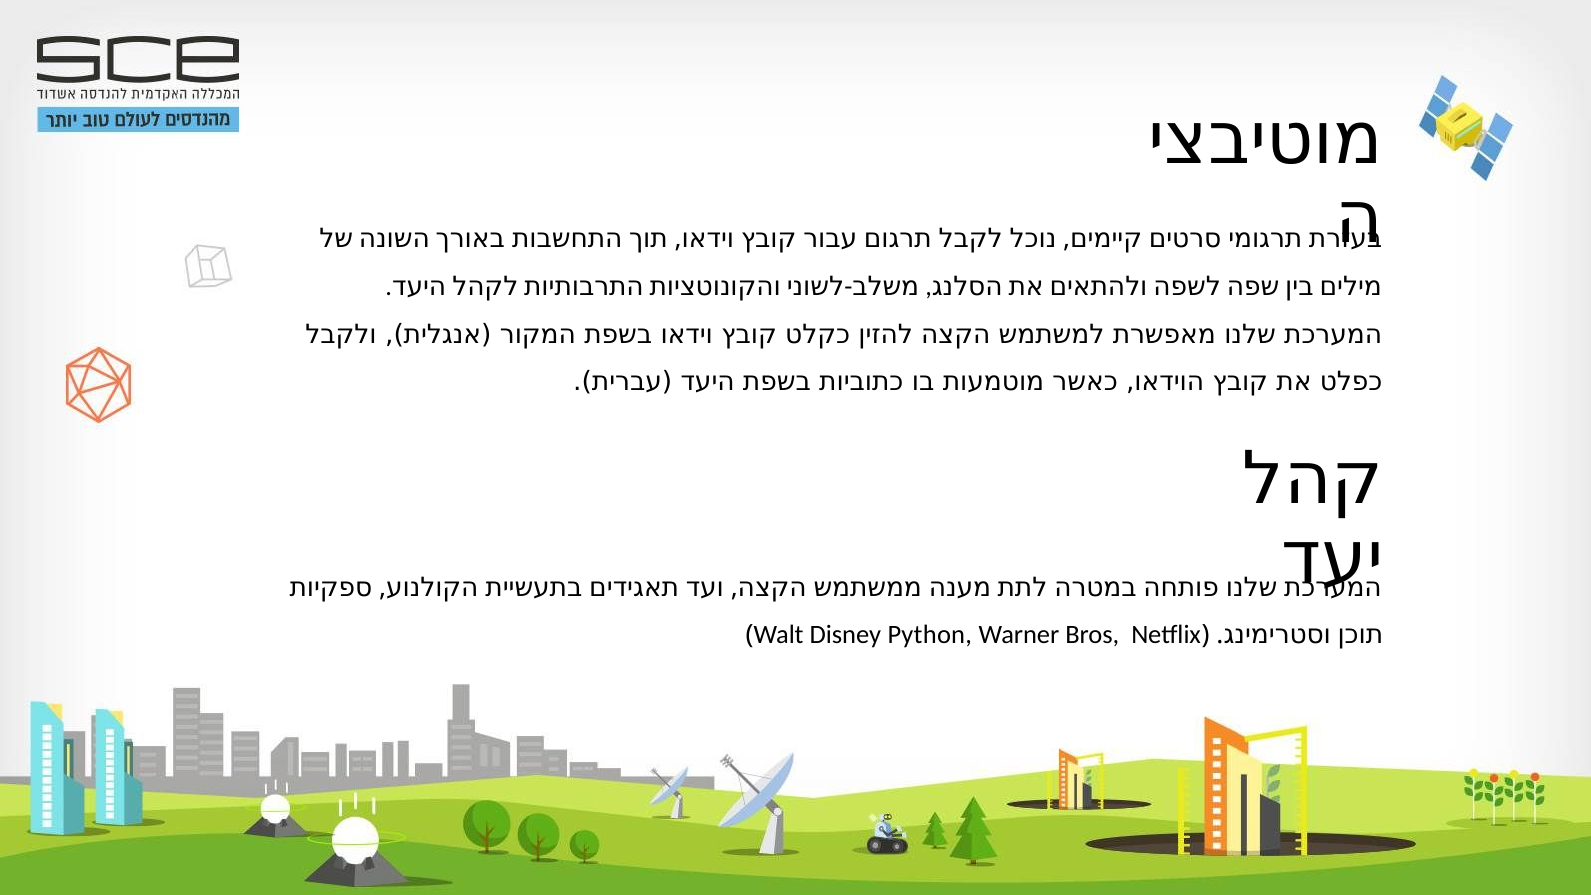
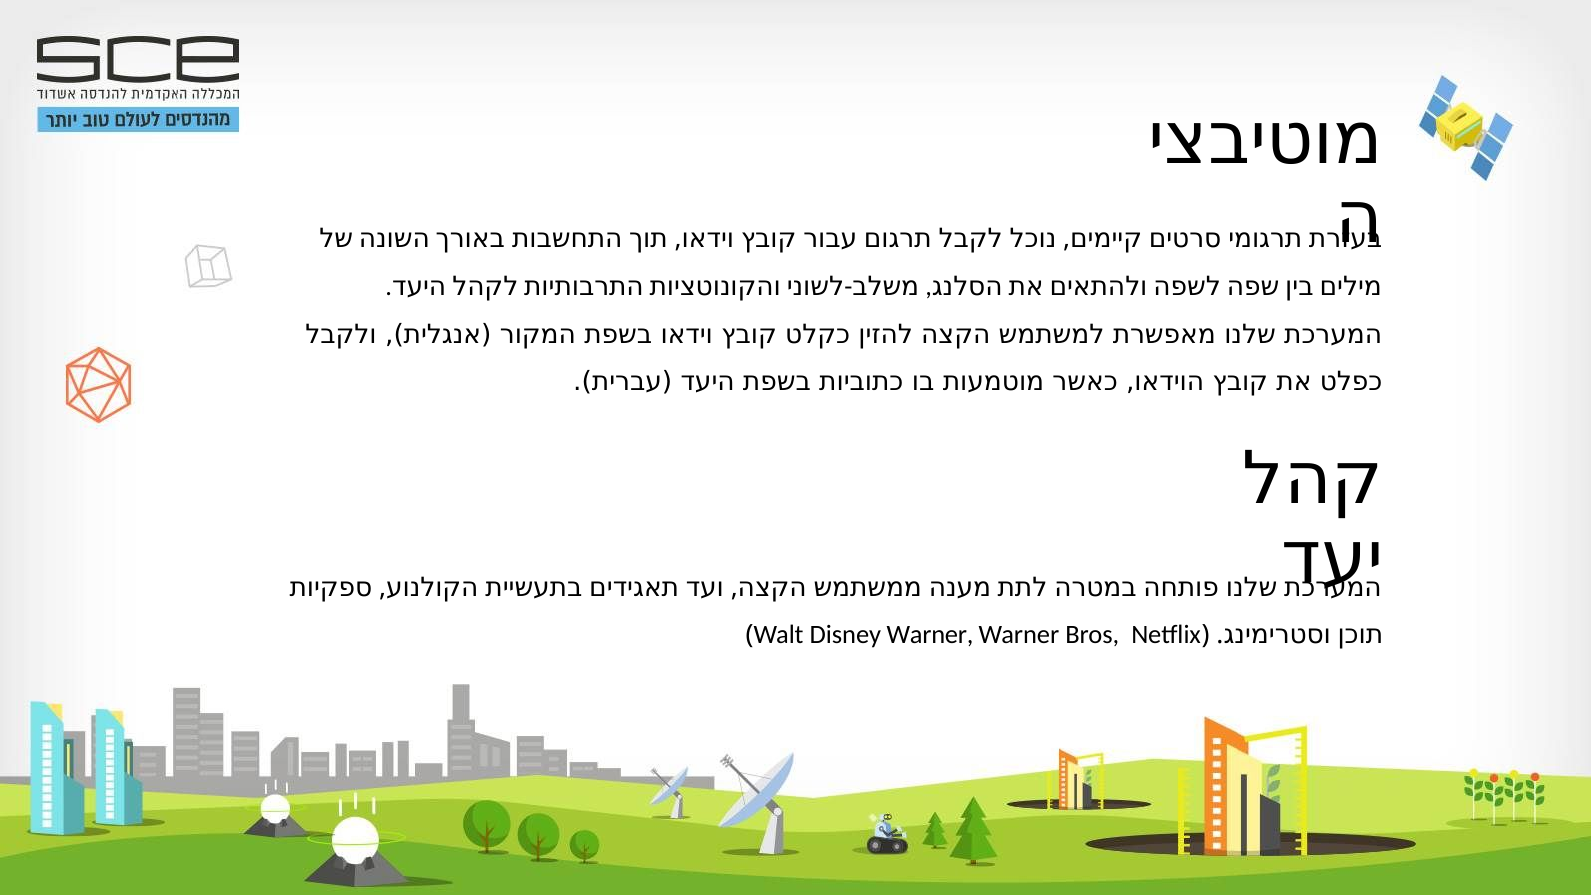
Disney Python: Python -> Warner (930, 635)
